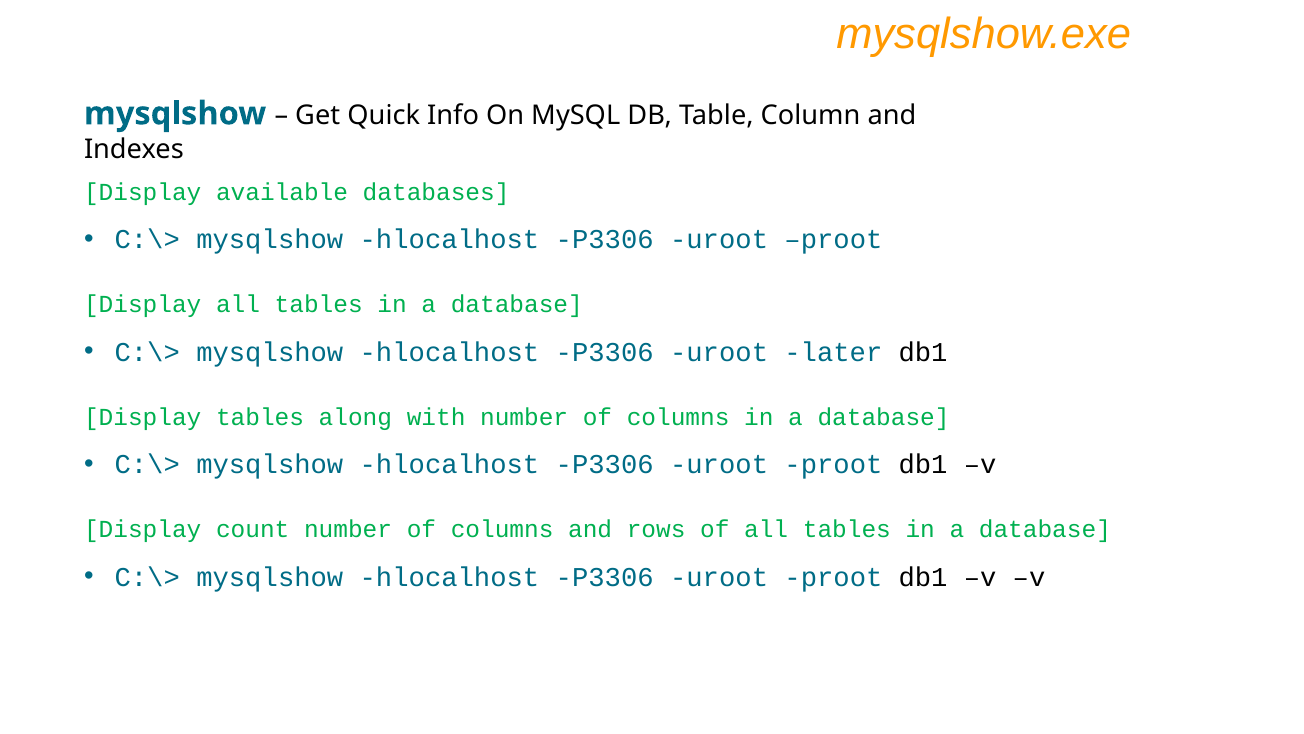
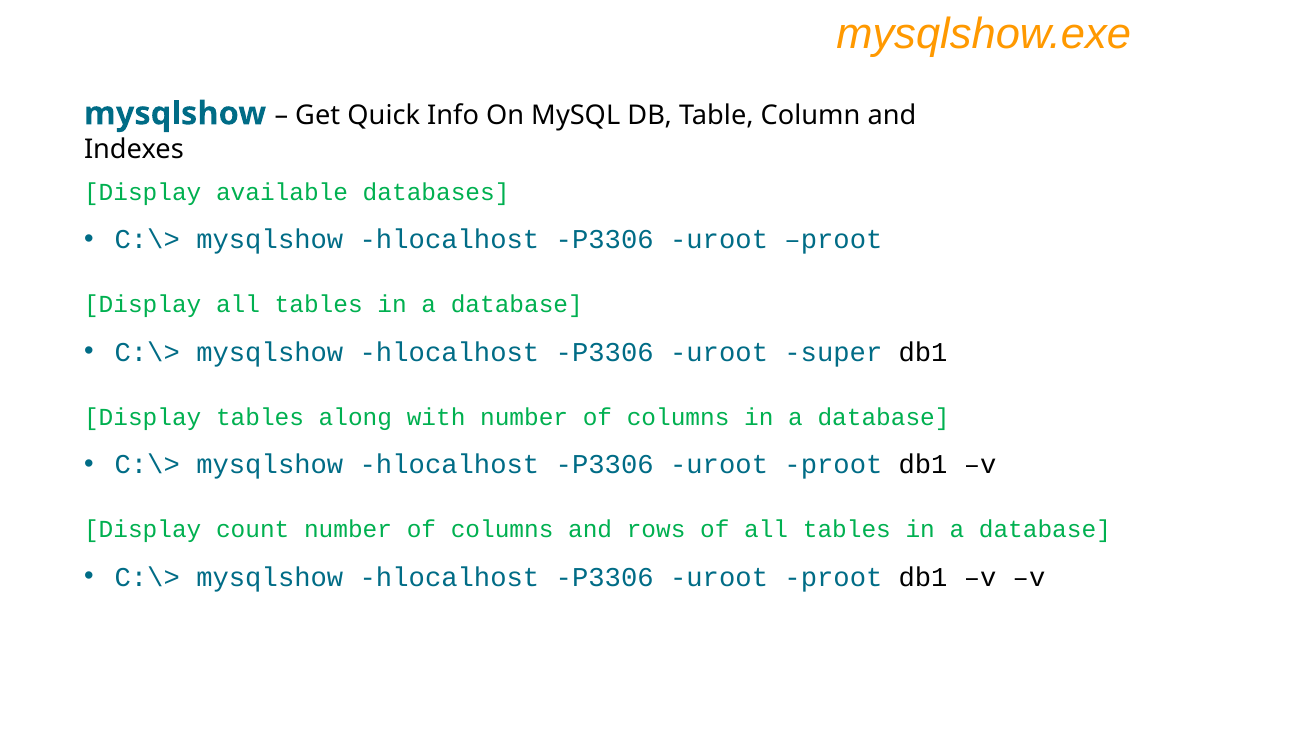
later: later -> super (833, 352)
